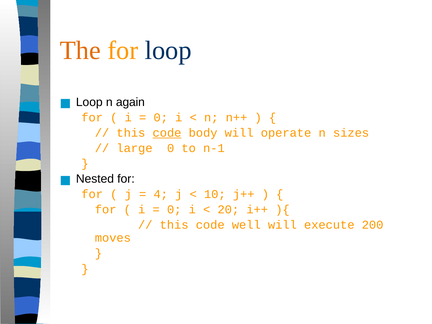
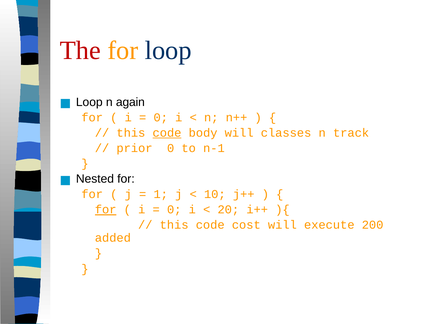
The colour: orange -> red (80, 50)
operate: operate -> classes (286, 133)
sizes: sizes -> track (351, 133)
large: large -> prior (135, 148)
4: 4 -> 1 (161, 194)
for underline: none -> present (106, 210)
well: well -> cost (246, 225)
moves: moves -> added (113, 238)
